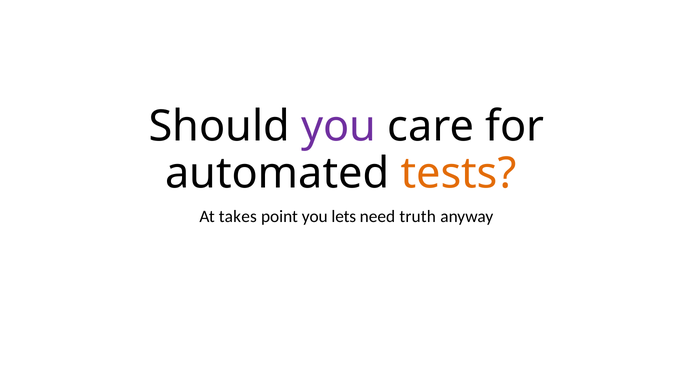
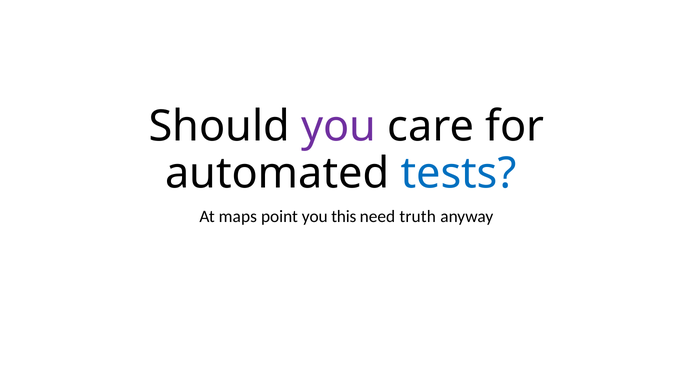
tests colour: orange -> blue (459, 173)
takes: takes -> maps (238, 217)
lets: lets -> this (344, 217)
